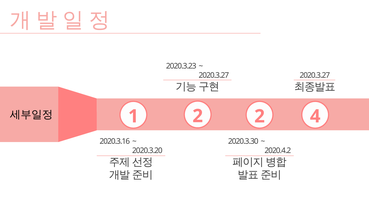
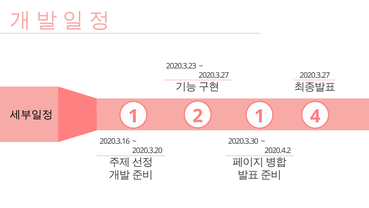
2 2: 2 -> 1 (260, 116)
